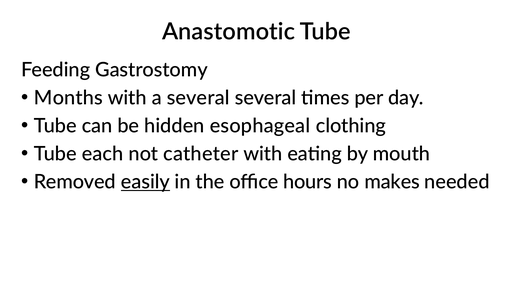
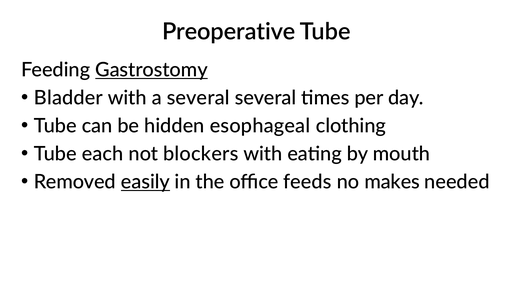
Anastomotic: Anastomotic -> Preoperative (229, 32)
Gastrostomy underline: none -> present (151, 70)
Months: Months -> Bladder (68, 98)
catheter: catheter -> blockers (201, 154)
hours: hours -> feeds (307, 182)
